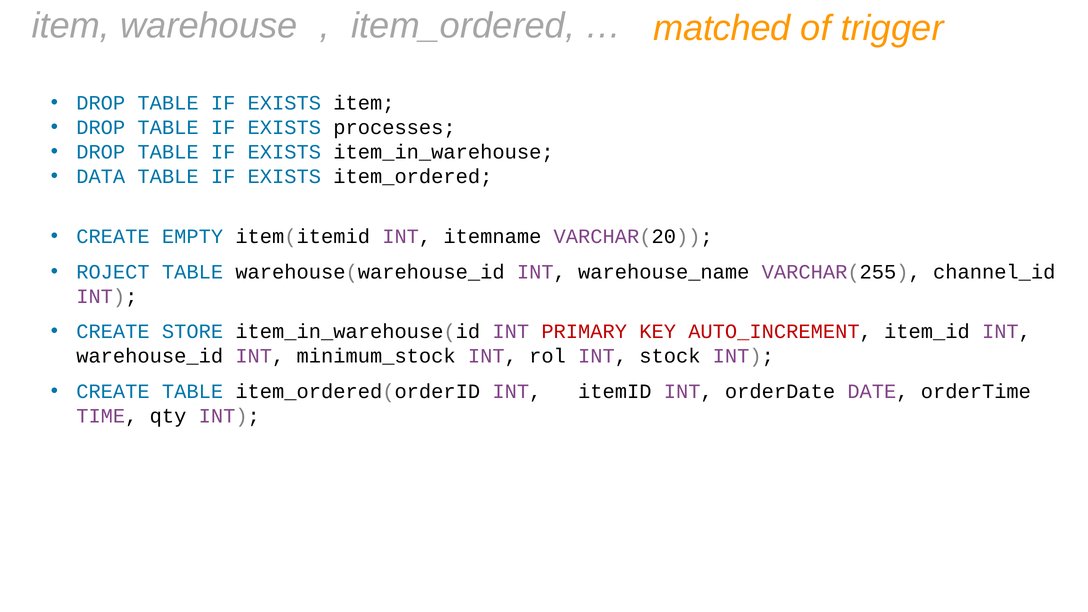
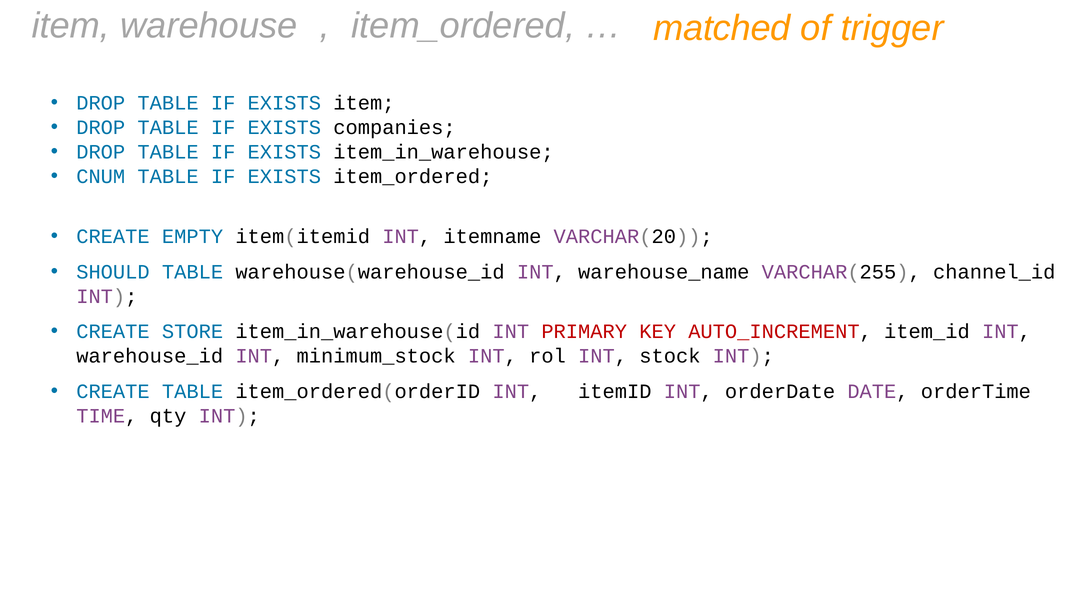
processes: processes -> companies (395, 128)
DATA: DATA -> CNUM (101, 177)
ROJECT: ROJECT -> SHOULD (113, 272)
